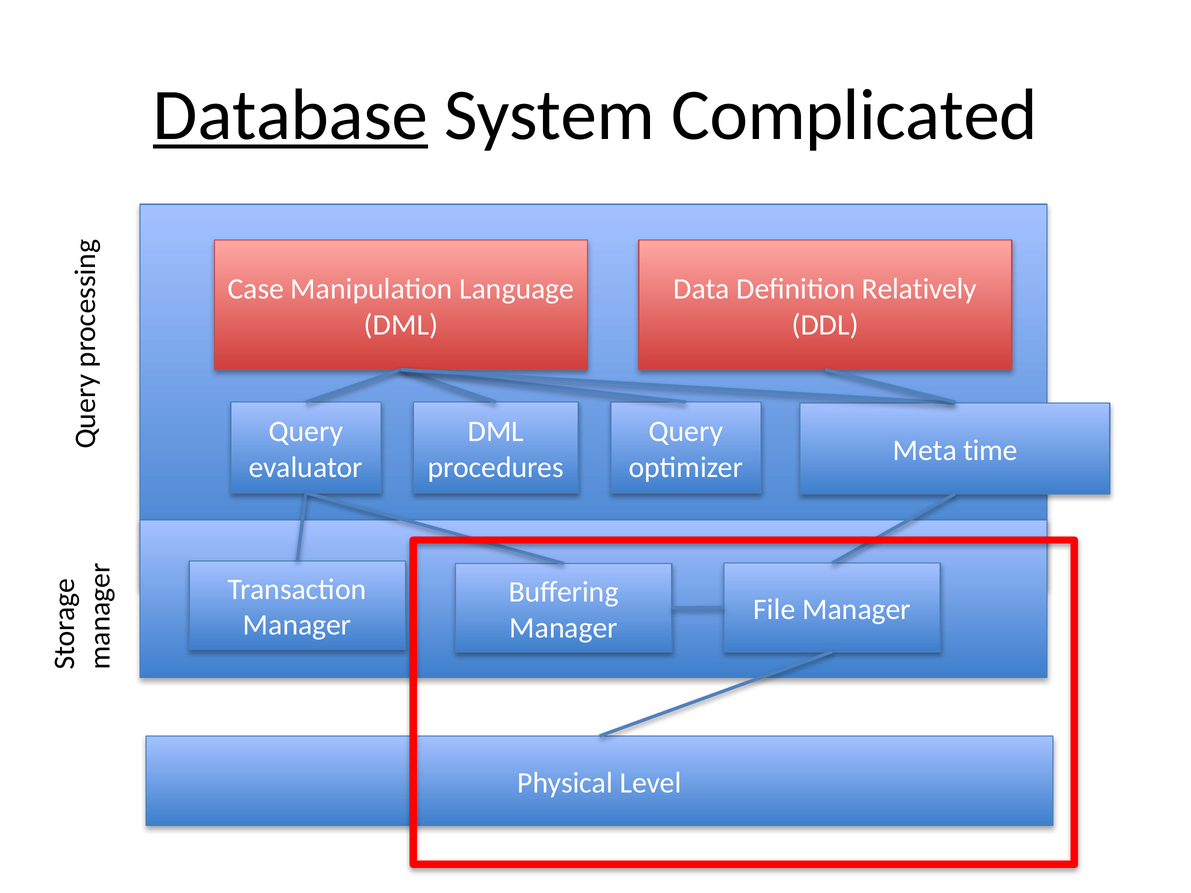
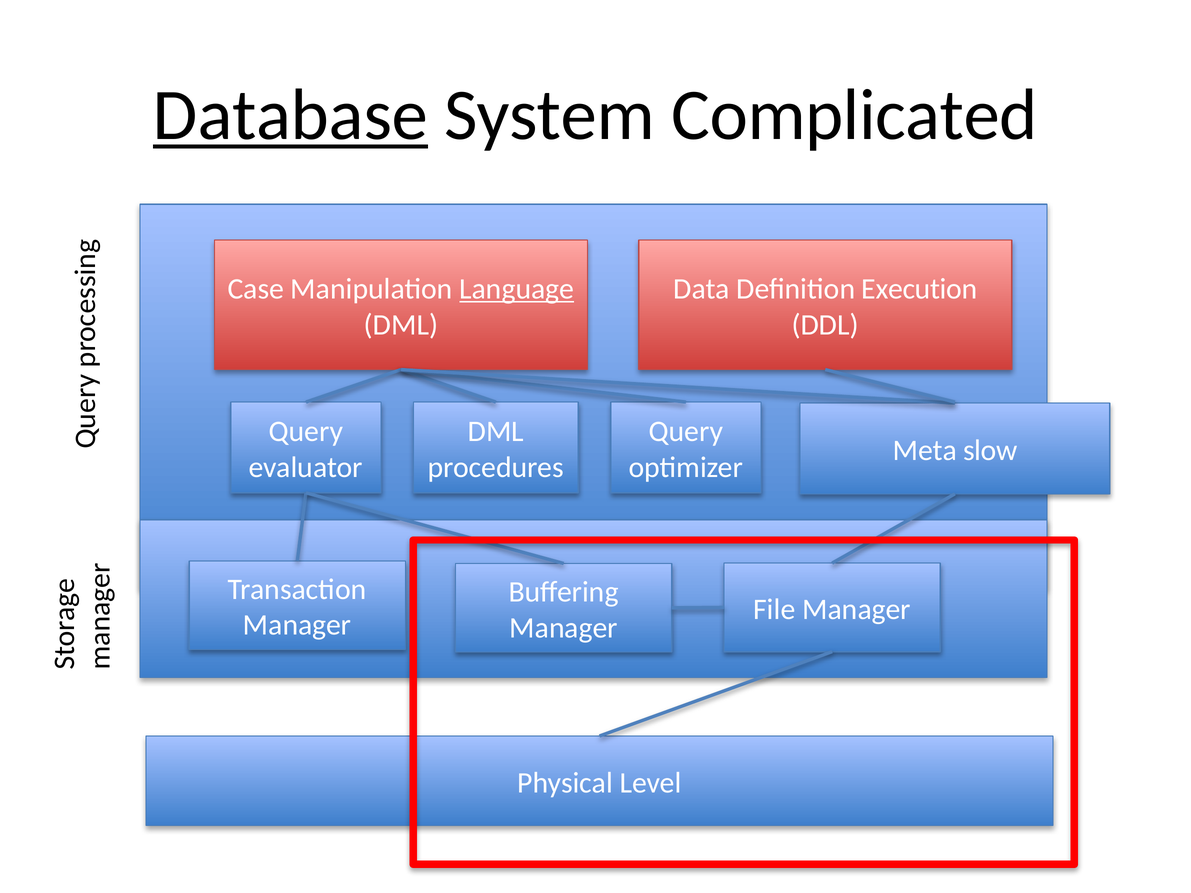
Language underline: none -> present (517, 289)
Relatively: Relatively -> Execution (919, 289)
time: time -> slow (990, 451)
